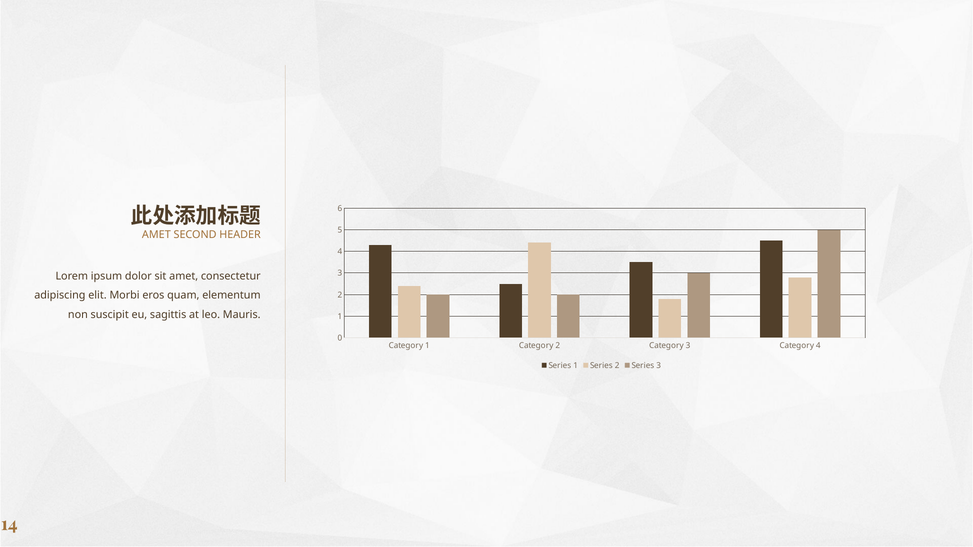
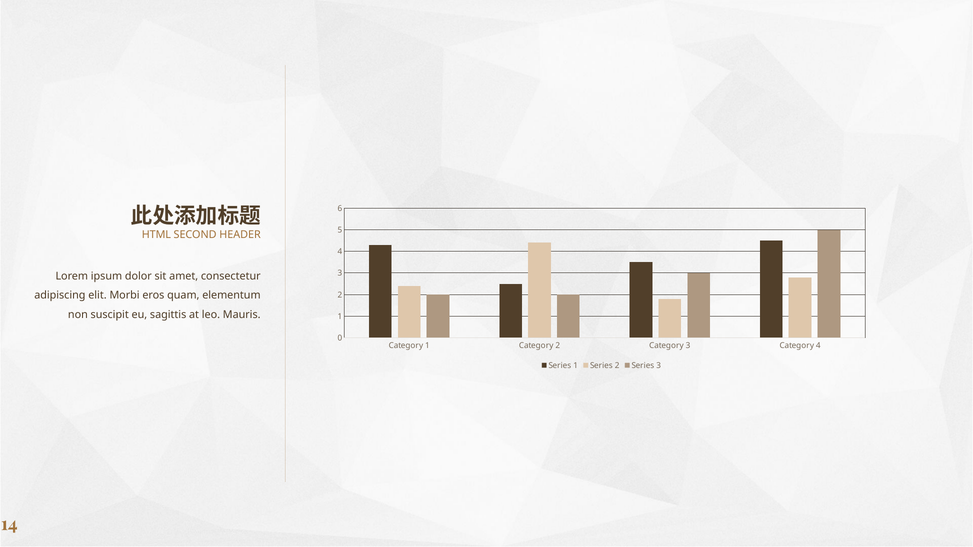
AMET: AMET -> HTML (156, 235)
